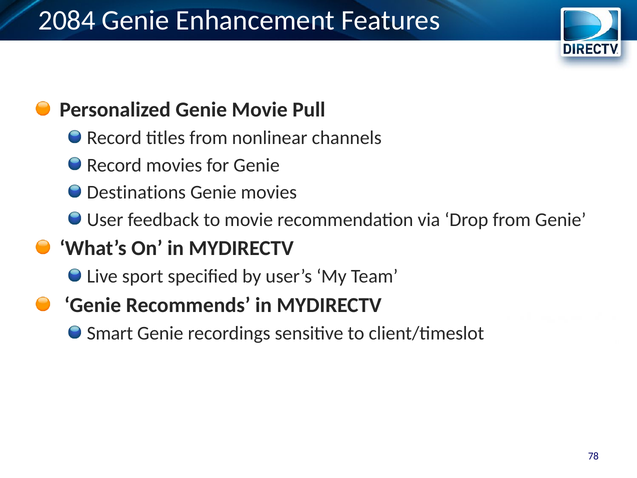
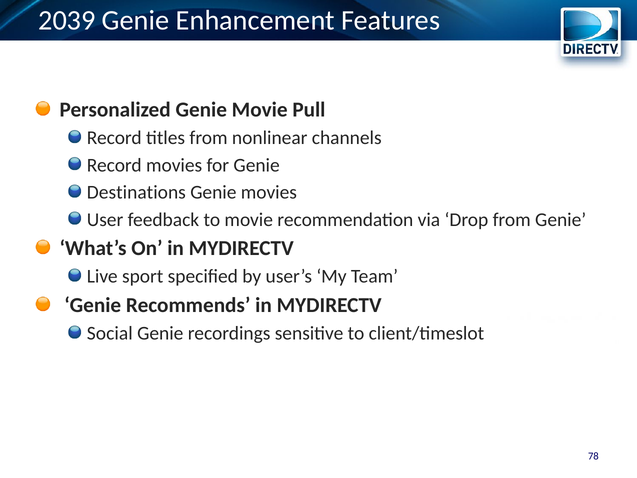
2084: 2084 -> 2039 (67, 21)
Smart: Smart -> Social (110, 333)
